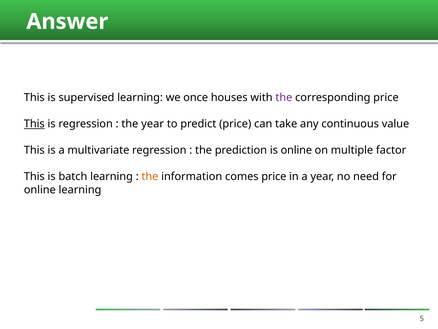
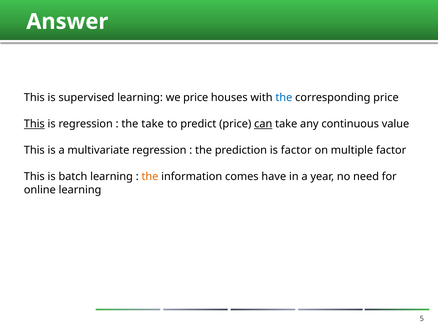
we once: once -> price (196, 98)
the colour: purple -> blue (284, 98)
the year: year -> take (153, 124)
can underline: none -> present (263, 124)
is online: online -> factor (296, 150)
comes price: price -> have (274, 176)
